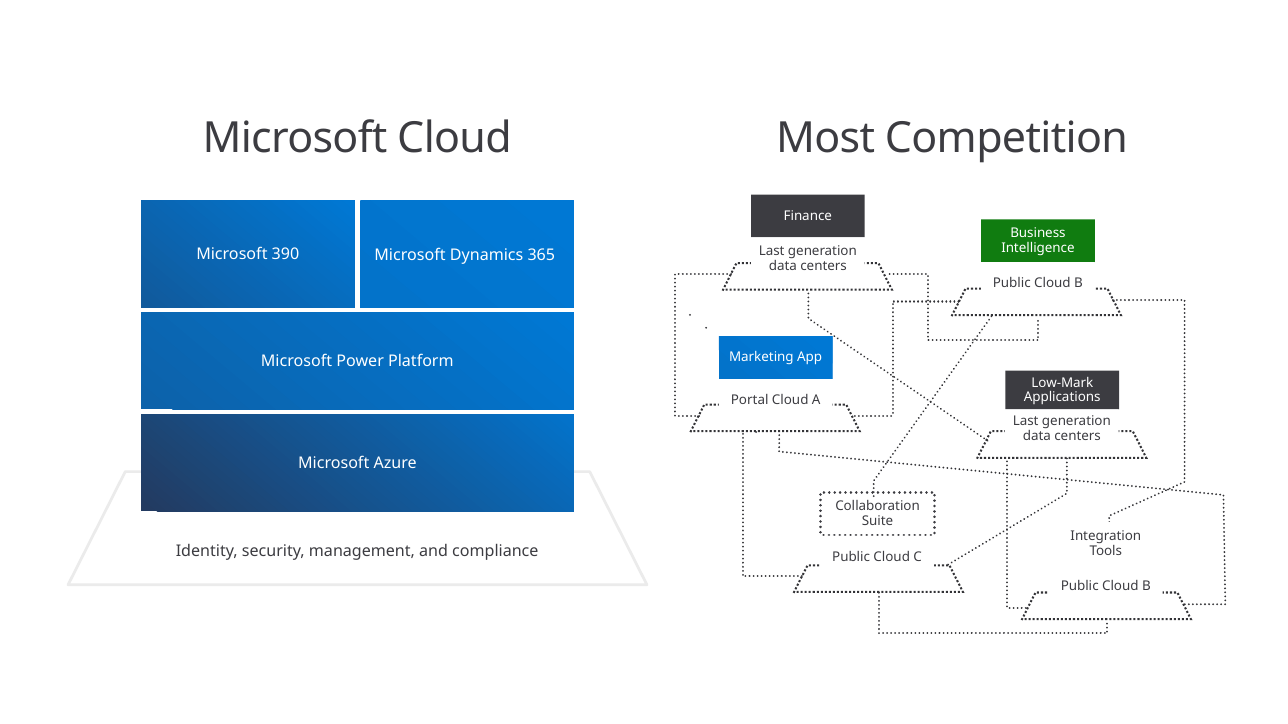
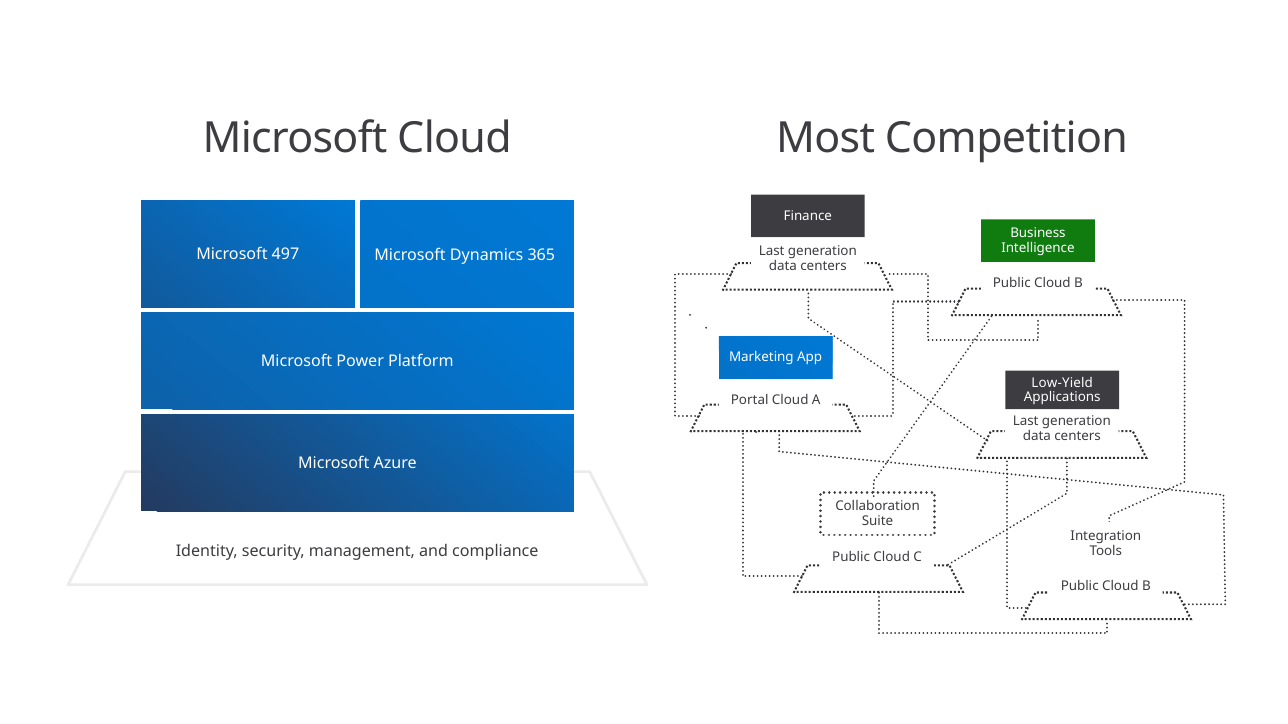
390: 390 -> 497 (286, 254)
Low-Mark: Low-Mark -> Low-Yield (1062, 383)
